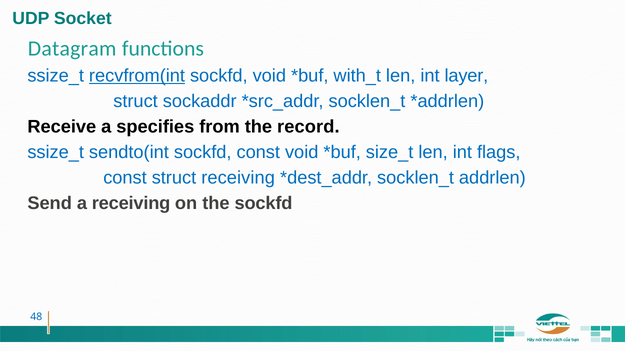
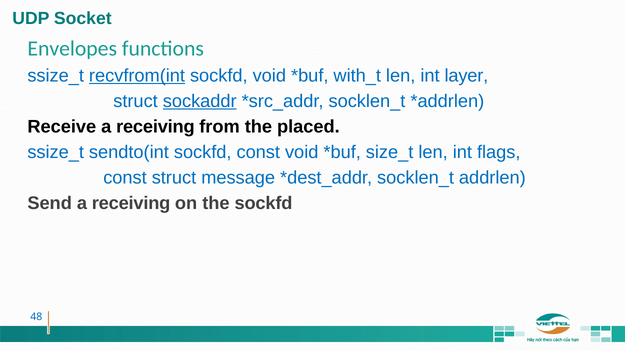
Datagram: Datagram -> Envelopes (72, 49)
sockaddr underline: none -> present (200, 101)
Receive a specifies: specifies -> receiving (155, 127)
record: record -> placed (308, 127)
struct receiving: receiving -> message (238, 178)
